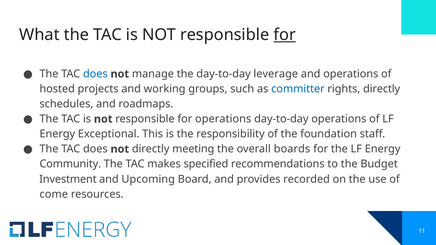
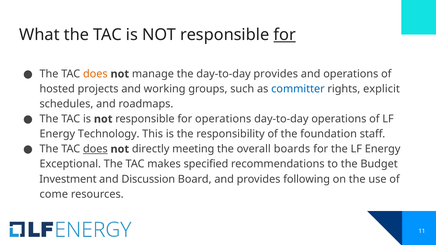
does colour: blue -> orange (95, 74)
day-to-day leverage: leverage -> provides (276, 74)
rights directly: directly -> explicit (382, 89)
Exceptional: Exceptional -> Technology (109, 134)
does underline: none -> present (95, 149)
Community: Community -> Exceptional (70, 164)
Upcoming: Upcoming -> Discussion (148, 179)
recorded: recorded -> following (307, 179)
